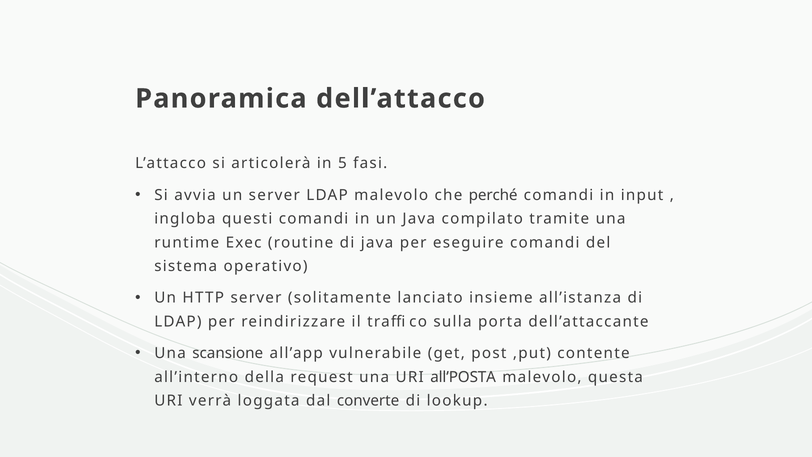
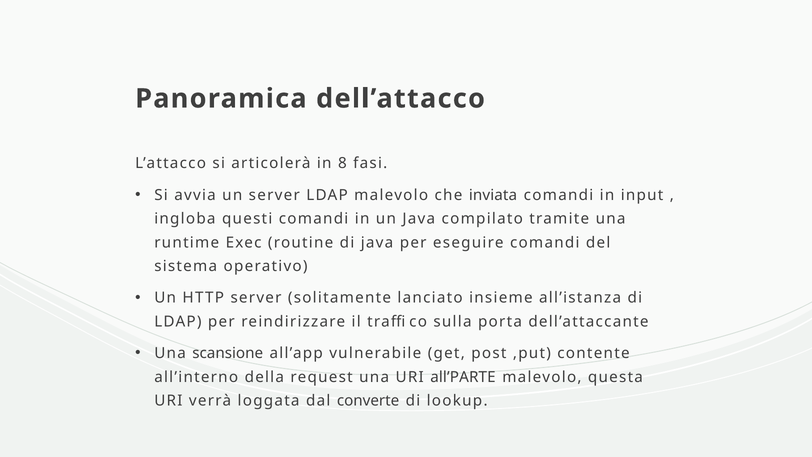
5: 5 -> 8 (342, 163)
perché: perché -> inviata (493, 195)
all’POSTA: all’POSTA -> all’PARTE (463, 377)
